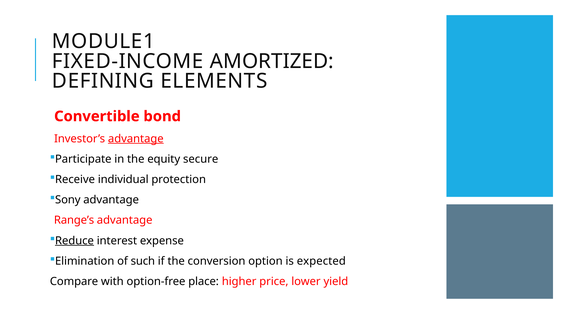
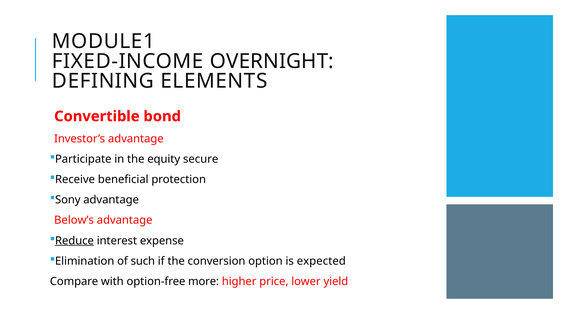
AMORTIZED: AMORTIZED -> OVERNIGHT (272, 61)
advantage underline: present -> none (136, 139)
individual: individual -> beneficial (123, 180)
Range’s: Range’s -> Below’s (74, 221)
place: place -> more (204, 282)
